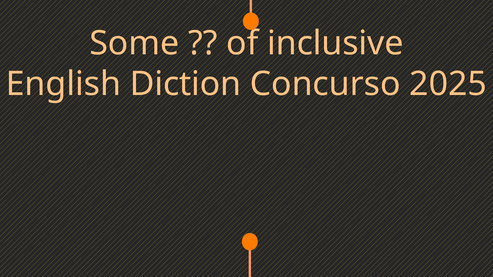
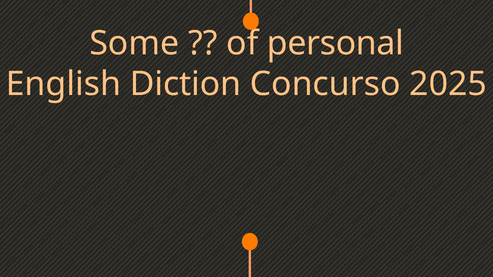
inclusive: inclusive -> personal (335, 43)
